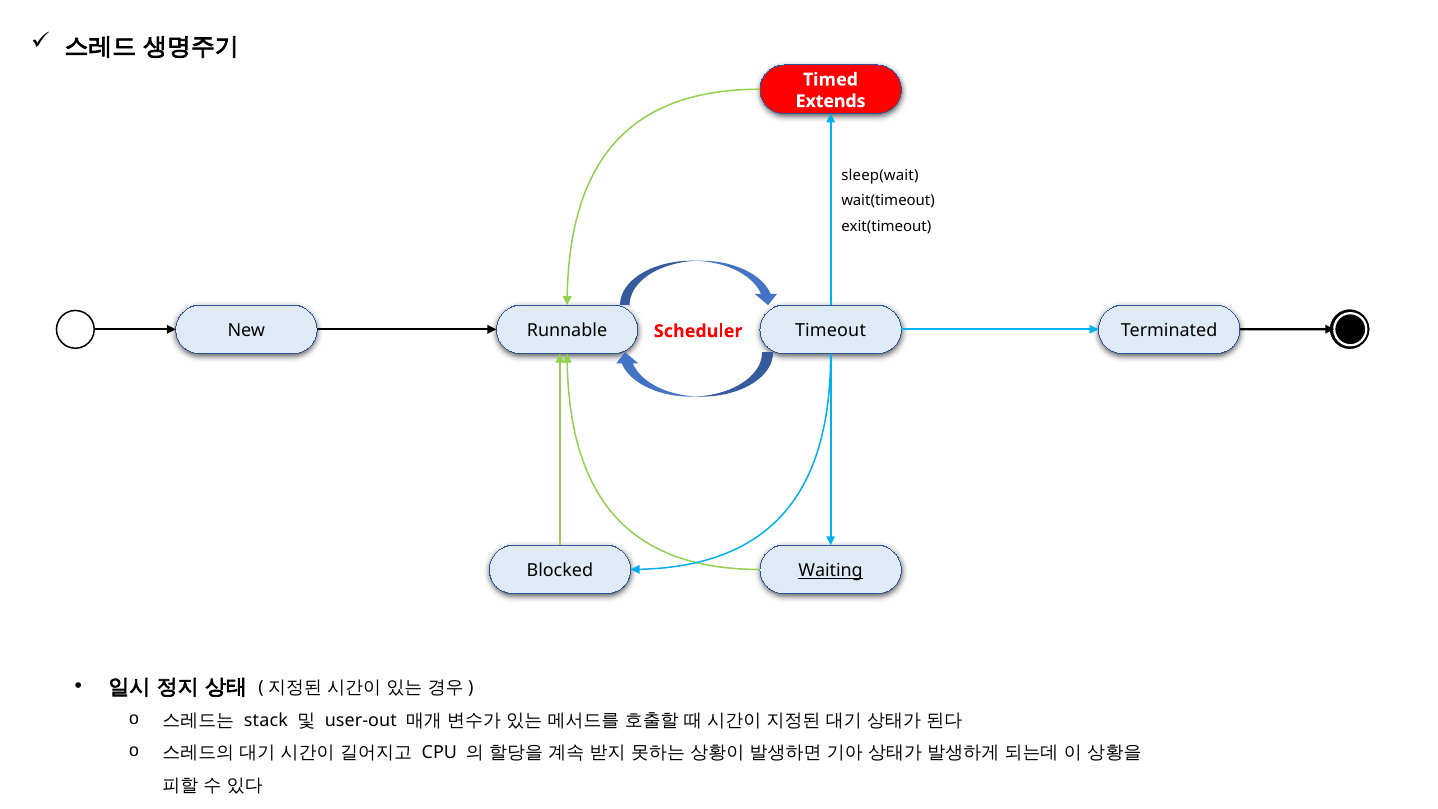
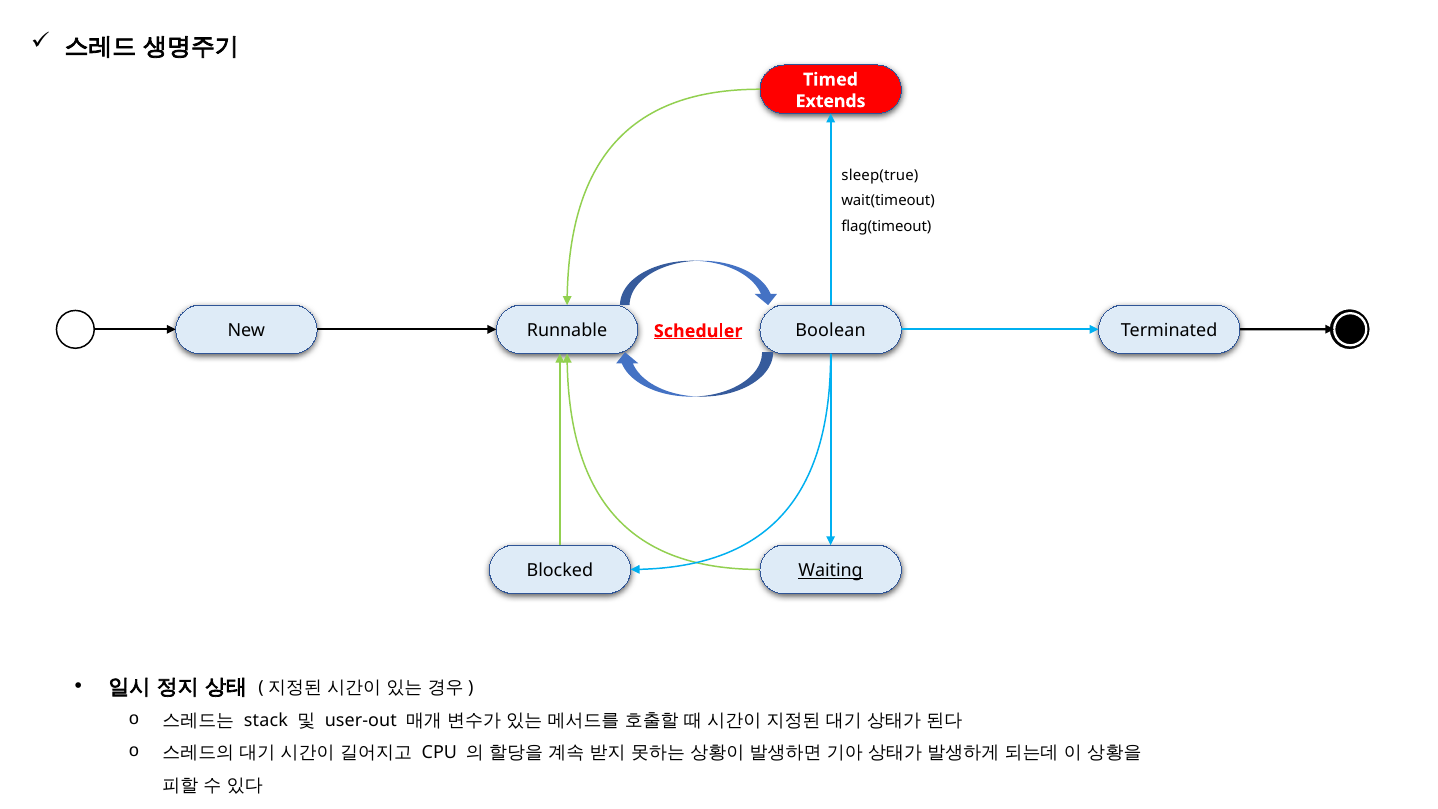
sleep(wait: sleep(wait -> sleep(true (880, 175)
exit(timeout: exit(timeout -> flag(timeout (886, 226)
Timeout: Timeout -> Boolean (830, 330)
Scheduler underline: none -> present (698, 331)
